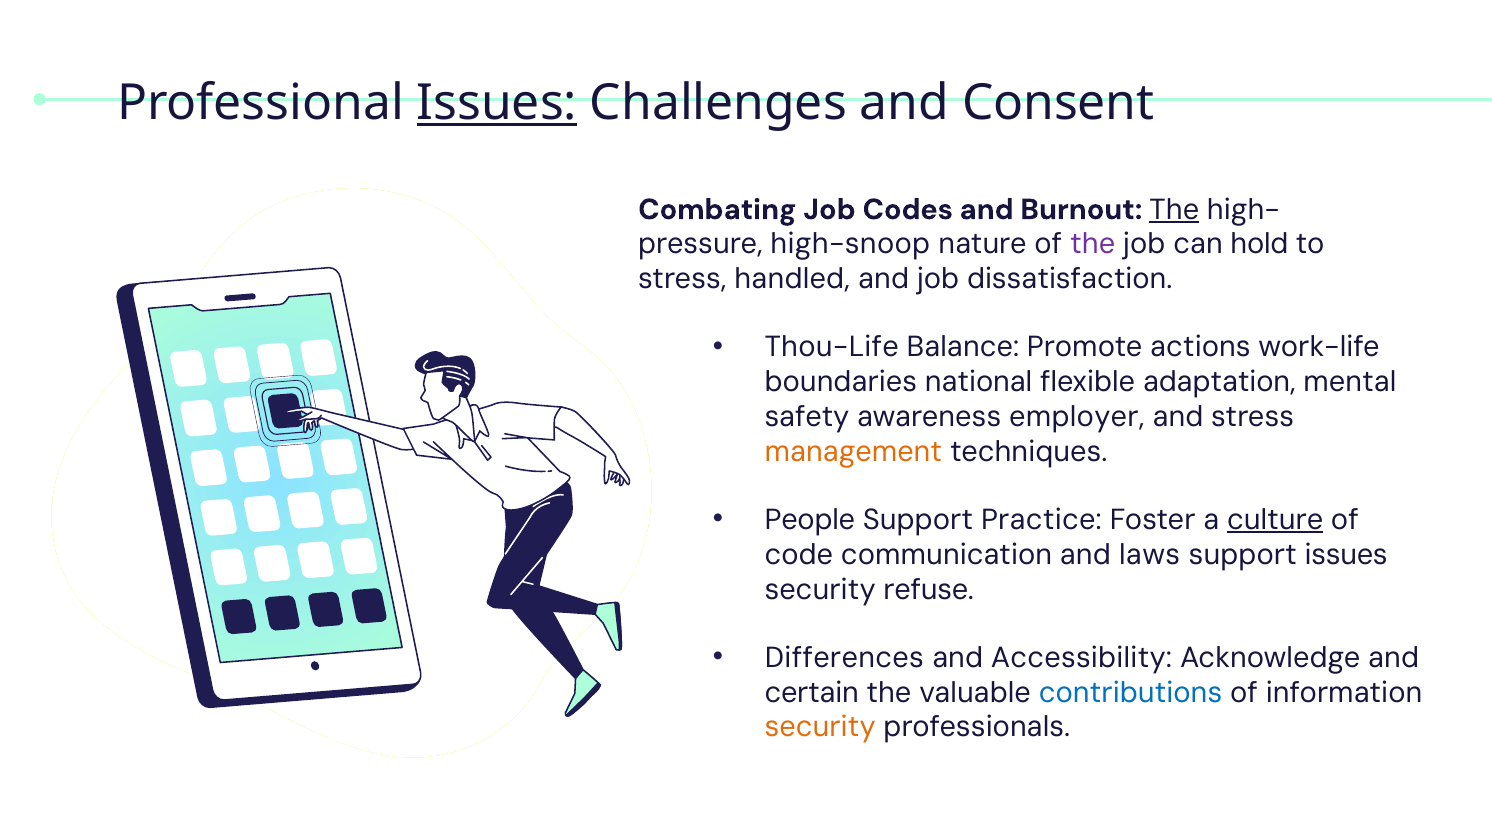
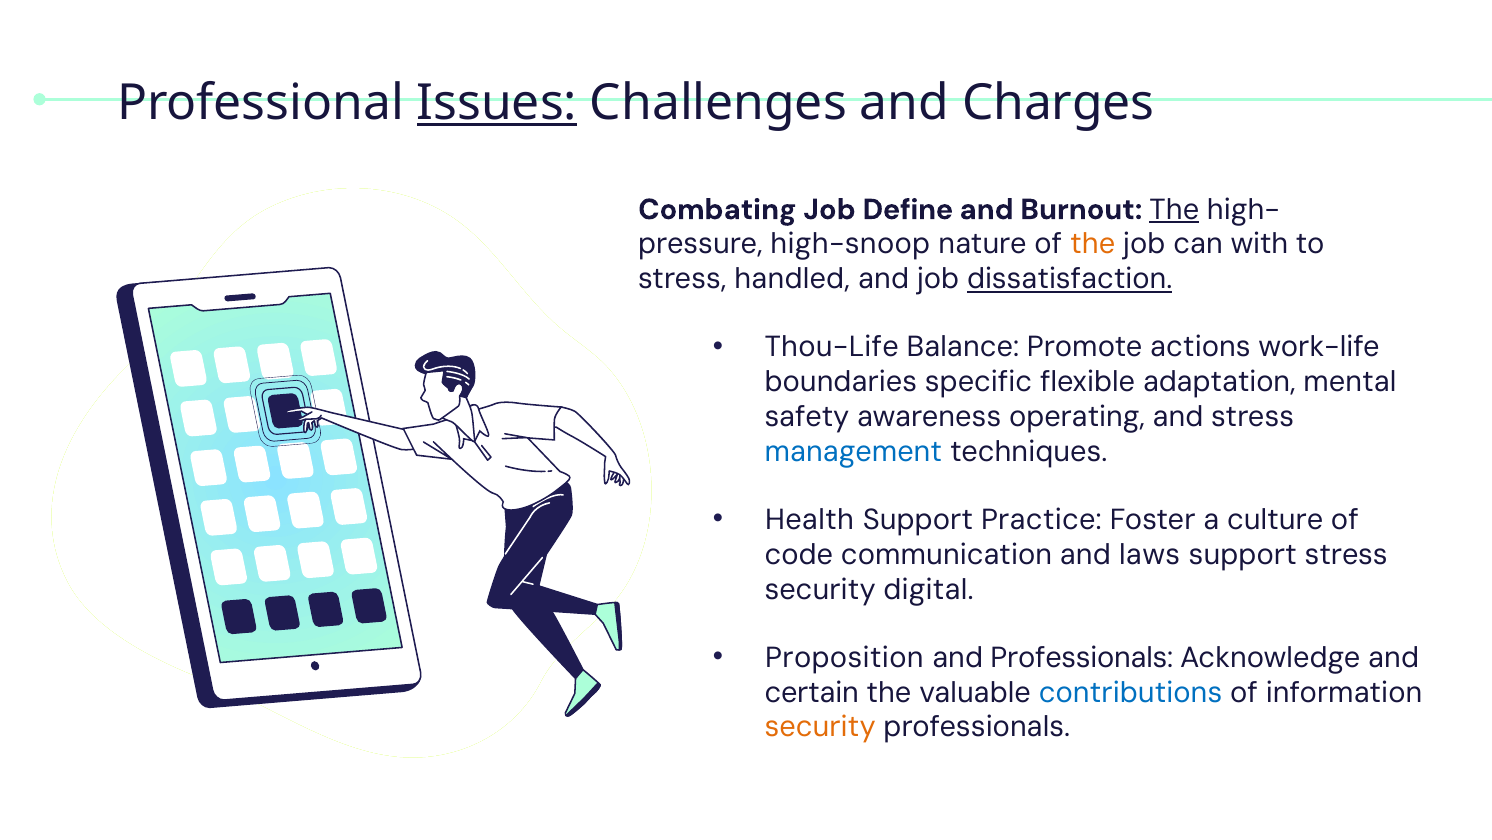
Consent: Consent -> Charges (1058, 103)
Codes: Codes -> Define (908, 209)
the colour: purple -> orange (1093, 244)
hold: hold -> with (1259, 244)
dissatisfaction underline: none -> present (1070, 279)
national: national -> specific (979, 382)
employer: employer -> operating (1077, 417)
management colour: orange -> blue (853, 451)
People: People -> Health (810, 519)
culture underline: present -> none (1275, 519)
support issues: issues -> stress (1346, 554)
refuse: refuse -> digital (929, 589)
Differences: Differences -> Proposition (844, 657)
and Accessibility: Accessibility -> Professionals (1082, 657)
